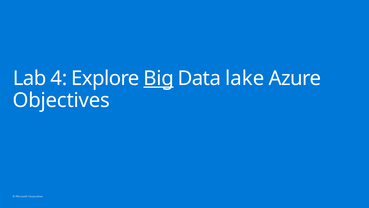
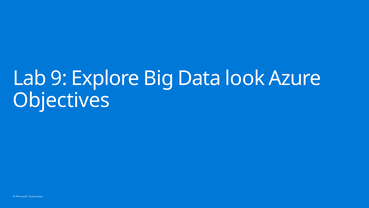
4: 4 -> 9 (59, 78)
Big underline: present -> none (159, 78)
lake: lake -> look (245, 78)
